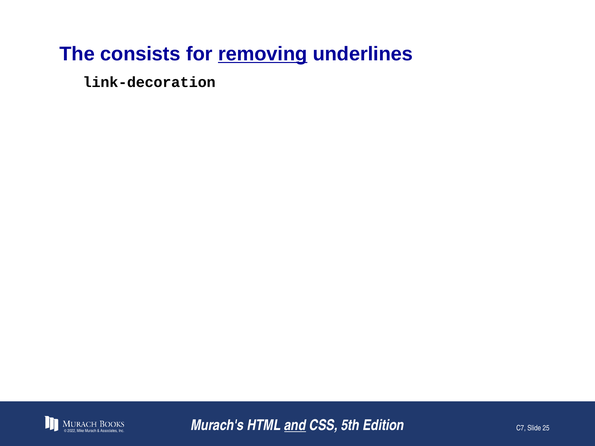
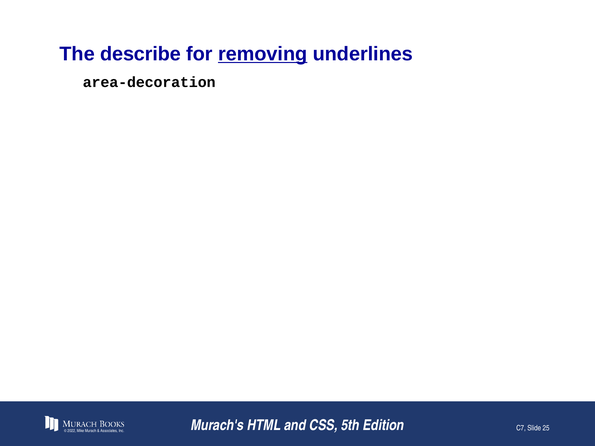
consists: consists -> describe (140, 54)
link-decoration: link-decoration -> area-decoration (149, 82)
and underline: present -> none (295, 425)
